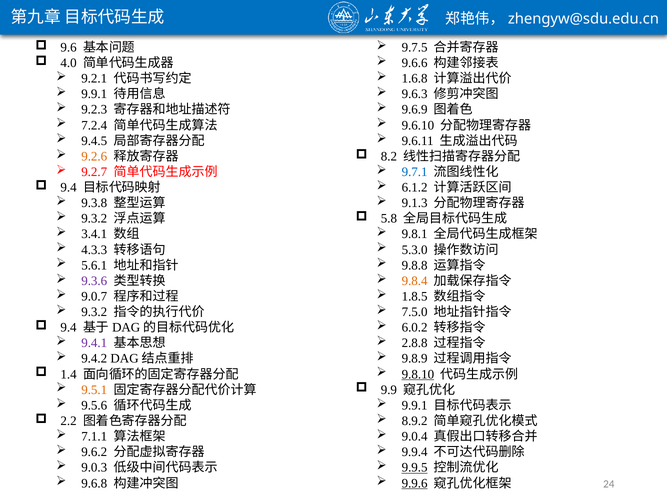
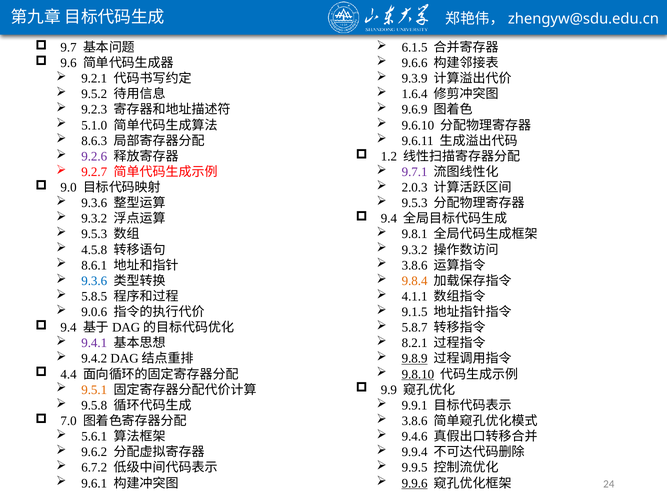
9.6: 9.6 -> 9.7 (69, 47)
9.7.5: 9.7.5 -> 6.1.5 (415, 47)
4.0: 4.0 -> 9.6 (69, 63)
1.6.8: 1.6.8 -> 9.3.9 (415, 79)
9.9.1: 9.9.1 -> 9.5.2 (94, 94)
9.6.3: 9.6.3 -> 1.6.4 (415, 94)
7.2.4: 7.2.4 -> 5.1.0 (94, 125)
9.4.5: 9.4.5 -> 8.6.3 (94, 141)
9.2.6 colour: orange -> purple (94, 156)
8.2: 8.2 -> 1.2 (389, 156)
9.7.1 colour: blue -> purple (415, 172)
9.4: 9.4 -> 9.0 (69, 188)
6.1.2: 6.1.2 -> 2.0.3 (415, 188)
9.3.8: 9.3.8 -> 9.3.6 (94, 203)
9.1.3: 9.1.3 -> 9.5.3 (415, 203)
5.8: 5.8 -> 9.4 (389, 219)
3.4.1: 3.4.1 -> 9.5.3 (94, 234)
4.3.3: 4.3.3 -> 4.5.8 (94, 250)
5.3.0: 5.3.0 -> 9.3.2 (415, 250)
5.6.1: 5.6.1 -> 8.6.1 (94, 265)
9.8.8: 9.8.8 -> 3.8.6 (415, 265)
9.3.6 colour: purple -> blue (94, 281)
9.0.7: 9.0.7 -> 5.8.5 (94, 297)
1.8.5: 1.8.5 -> 4.1.1 (415, 297)
9.3.2: 9.3.2 -> 9.0.6 (94, 312)
7.5.0: 7.5.0 -> 9.1.5 (415, 312)
6.0.2: 6.0.2 -> 5.8.7 (415, 328)
2.8.8: 2.8.8 -> 8.2.1 (415, 343)
9.8.9 underline: none -> present (415, 359)
1.4: 1.4 -> 4.4 (69, 374)
9.5.6: 9.5.6 -> 9.5.8 (94, 406)
2.2: 2.2 -> 7.0 (69, 421)
8.9.2: 8.9.2 -> 3.8.6 (415, 421)
7.1.1: 7.1.1 -> 5.6.1 (94, 437)
9.0.4: 9.0.4 -> 9.4.6 (415, 437)
9.0.3: 9.0.3 -> 6.7.2 (94, 468)
9.9.5 underline: present -> none (415, 468)
9.6.8: 9.6.8 -> 9.6.1 (94, 483)
